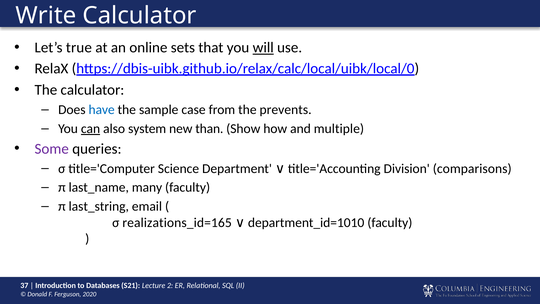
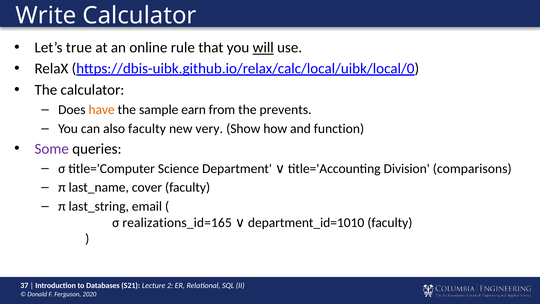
sets: sets -> rule (183, 48)
have colour: blue -> orange (102, 110)
case: case -> earn (194, 110)
can underline: present -> none (91, 129)
also system: system -> faculty (147, 129)
than: than -> very (209, 129)
multiple: multiple -> function (339, 129)
many: many -> cover (147, 187)
